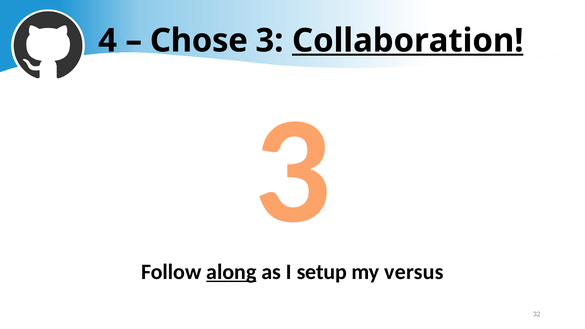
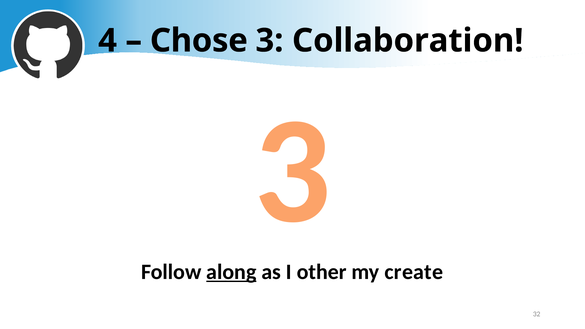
Collaboration underline: present -> none (408, 41)
setup: setup -> other (322, 272)
versus: versus -> create (414, 272)
